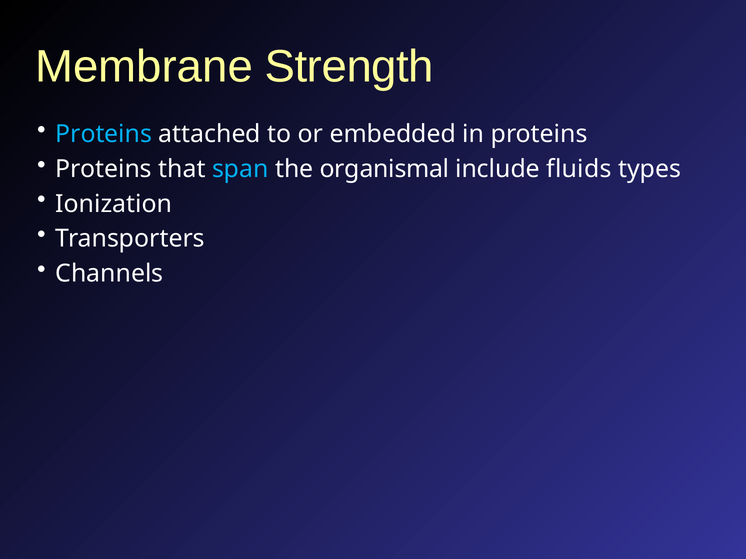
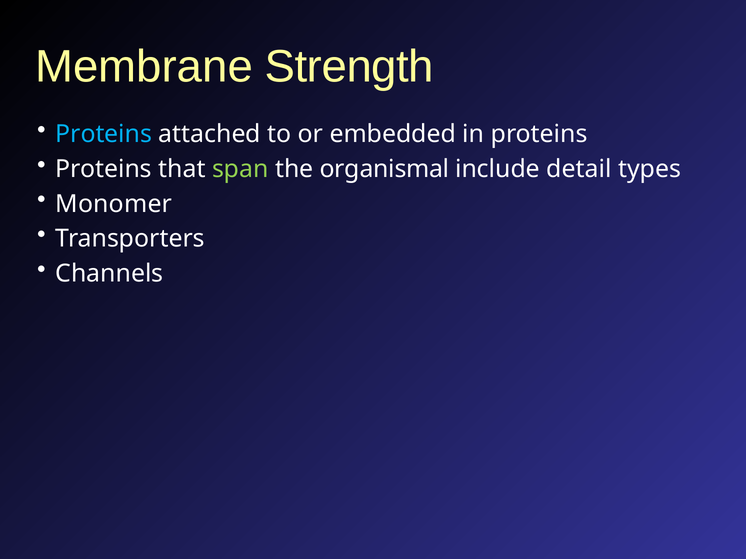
span colour: light blue -> light green (240, 169)
fluids: fluids -> detail (579, 169)
Ionization: Ionization -> Monomer (114, 204)
